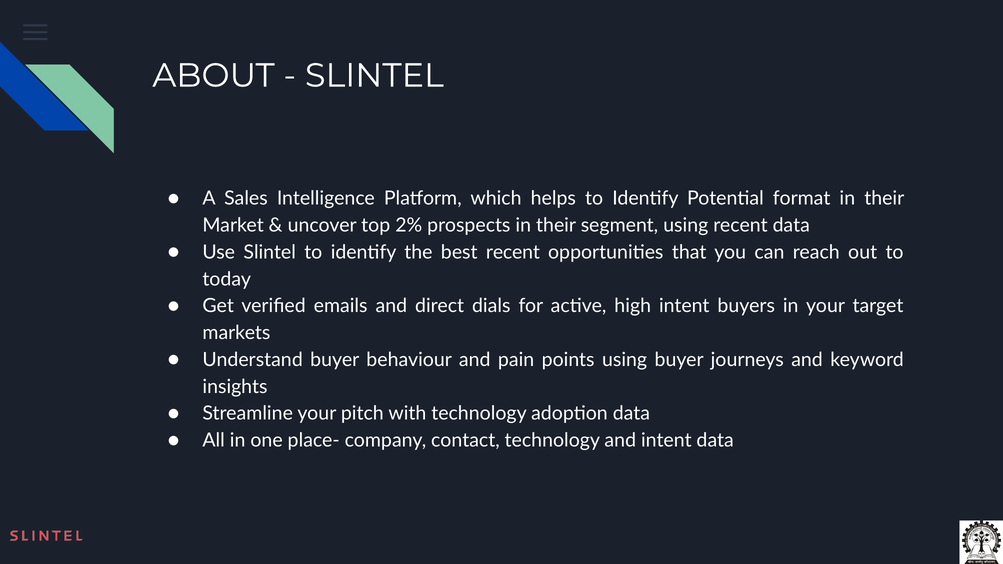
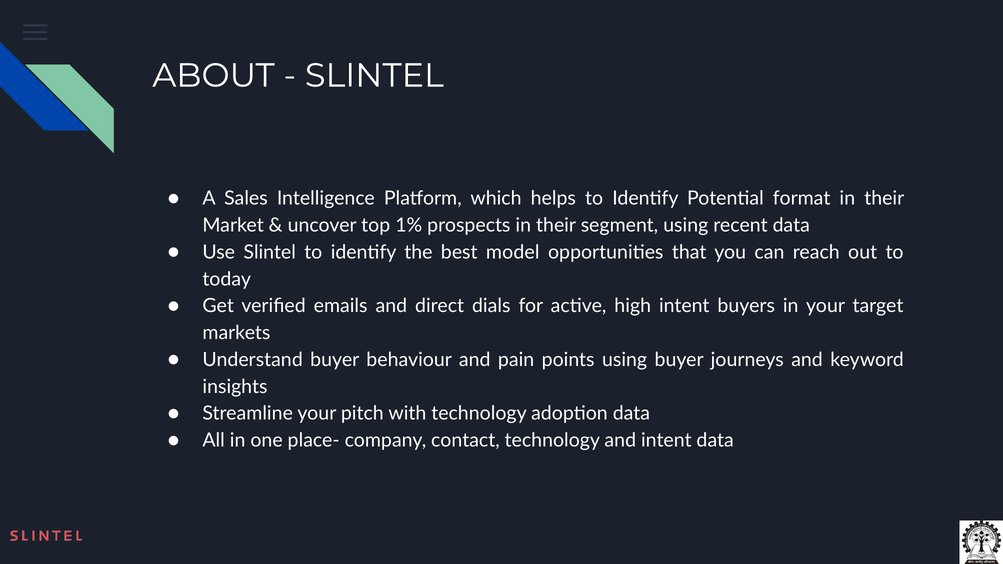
2%: 2% -> 1% (409, 225)
best recent: recent -> model (513, 252)
